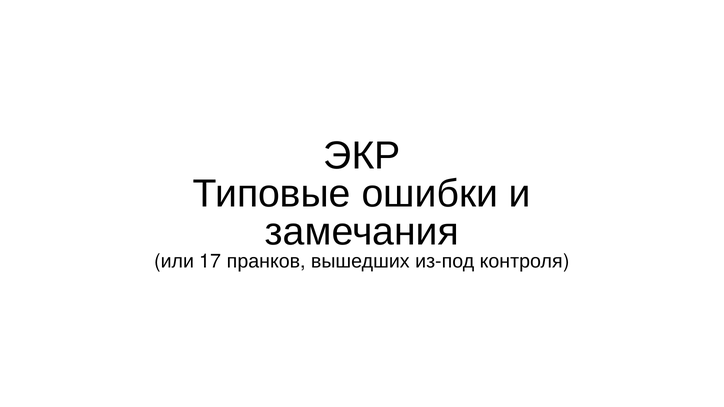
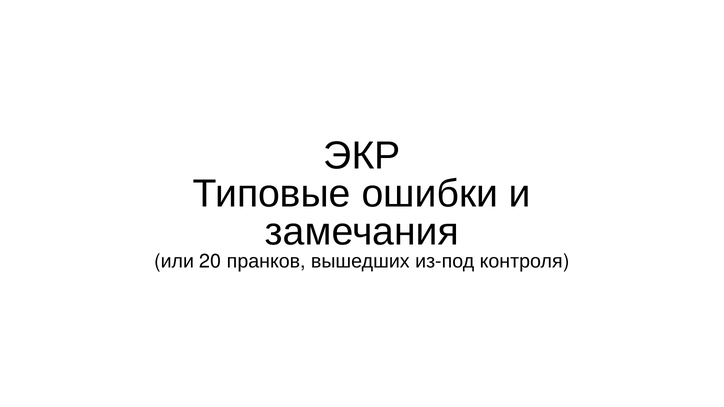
17: 17 -> 20 (210, 262)
